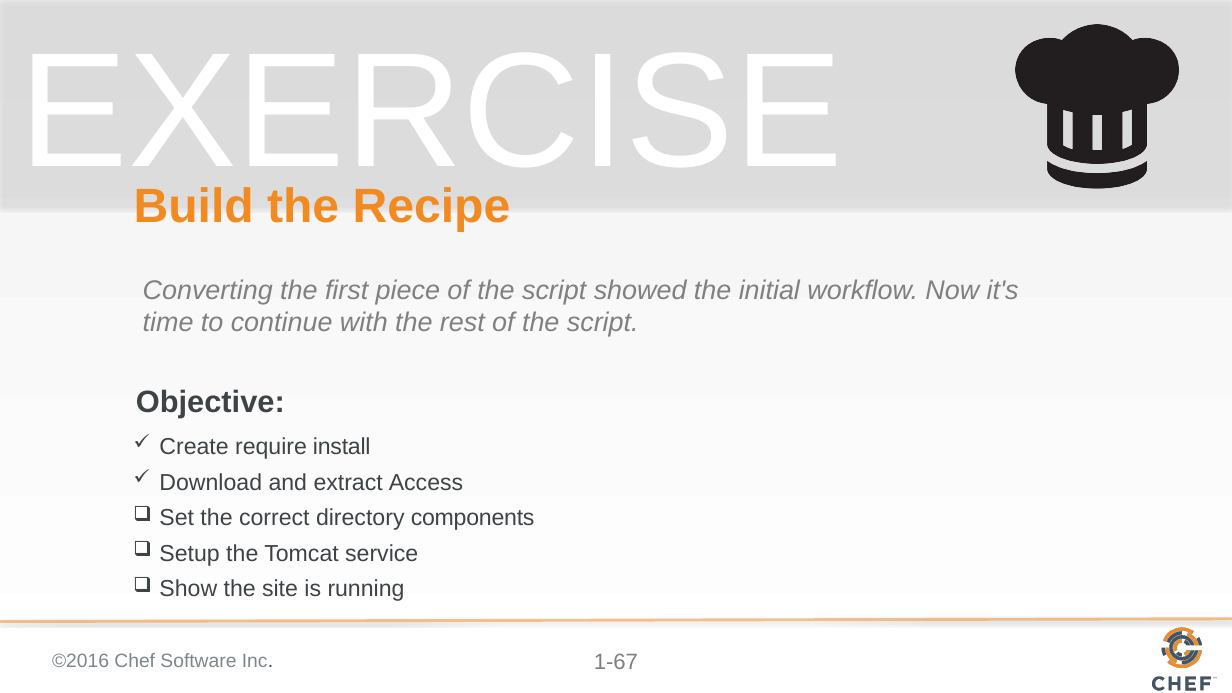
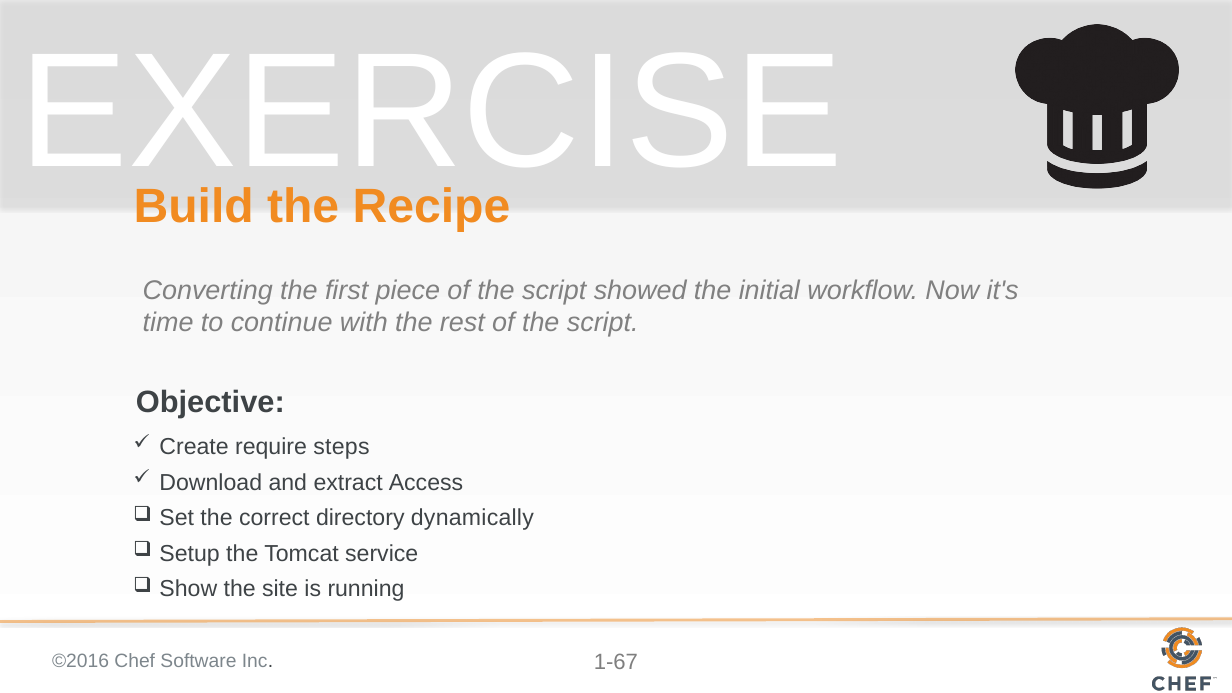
install: install -> steps (342, 447)
components: components -> dynamically (472, 518)
